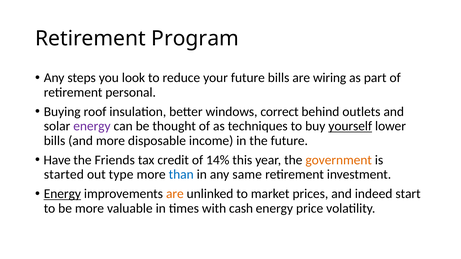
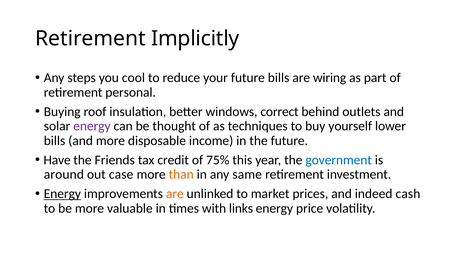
Program: Program -> Implicitly (195, 39)
look: look -> cool (133, 78)
yourself underline: present -> none (350, 126)
14%: 14% -> 75% (218, 160)
government colour: orange -> blue (339, 160)
started: started -> around (64, 175)
type: type -> case (121, 175)
than colour: blue -> orange (181, 175)
start: start -> cash (408, 194)
cash: cash -> links (241, 209)
